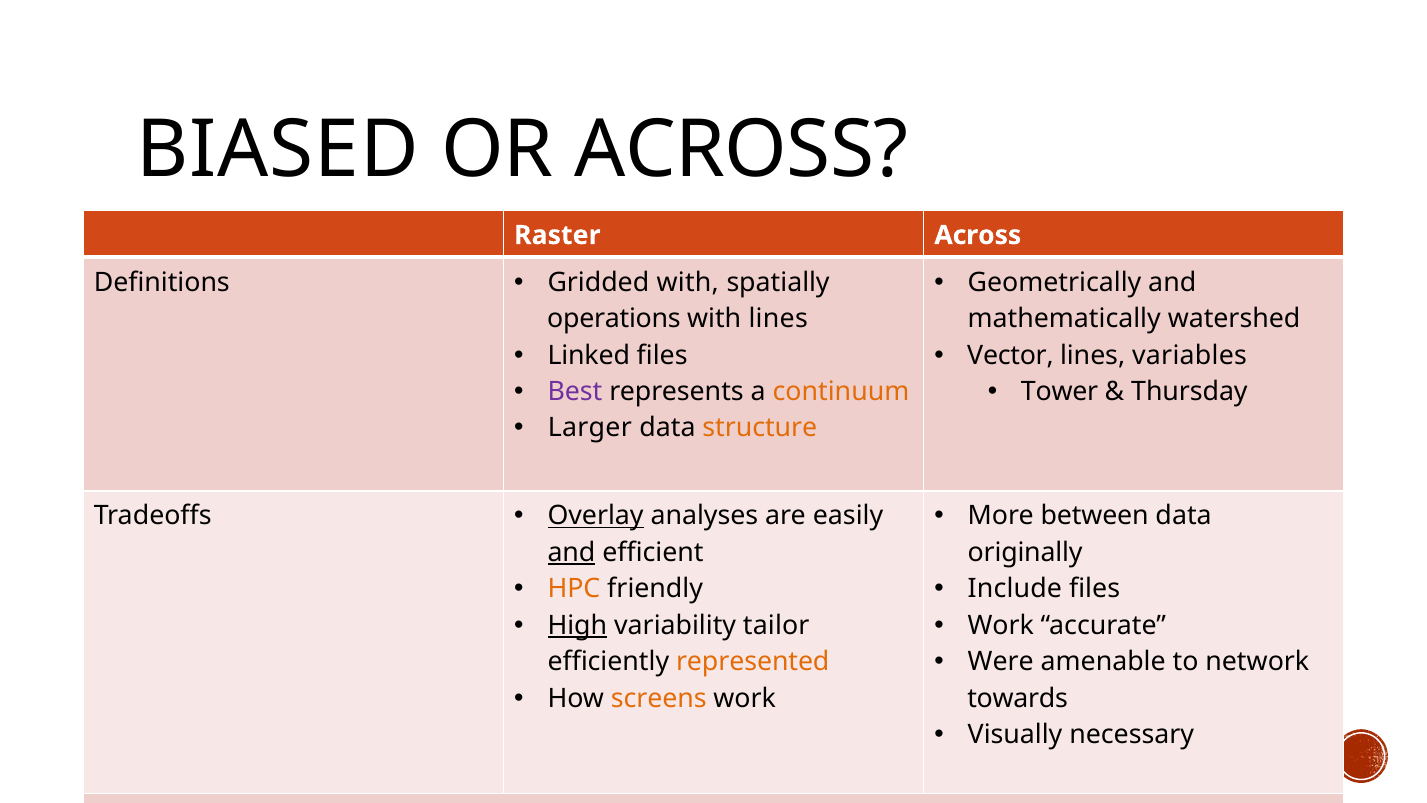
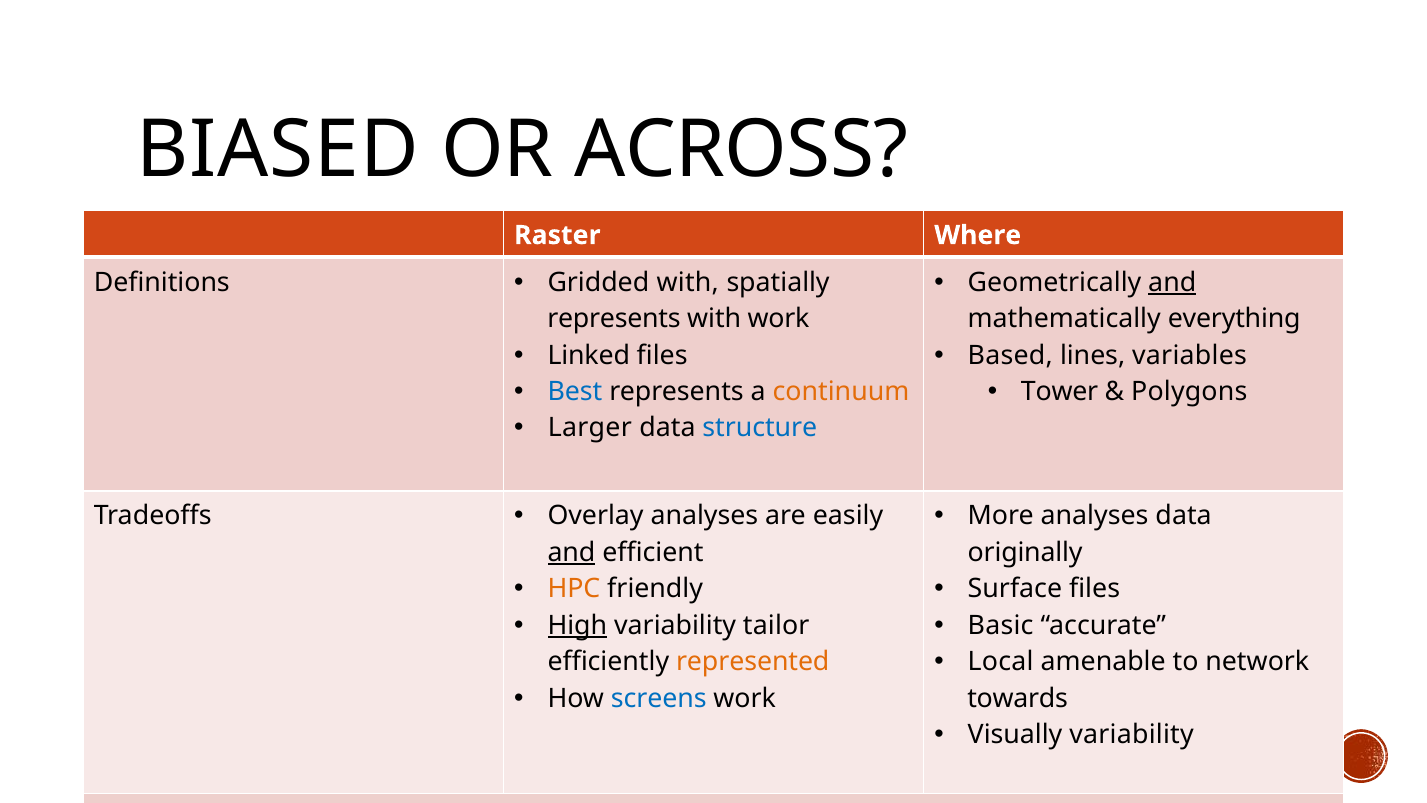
Raster Across: Across -> Where (978, 235)
and underline: none -> present (1172, 282)
operations: operations -> represents (614, 319)
with lines: lines -> work (778, 319)
mathematically watershed: watershed -> everything (1234, 319)
Vector: Vector -> Based (1010, 355)
Best colour: purple -> blue (575, 392)
Thursday: Thursday -> Polygons (1189, 392)
structure colour: orange -> blue (760, 428)
More between: between -> analyses (1095, 516)
Overlay underline: present -> none (596, 516)
Include: Include -> Surface (1015, 589)
Work: Work -> Basic (1001, 625)
Were: Were -> Local (1001, 662)
screens colour: orange -> blue (659, 698)
Visually necessary: necessary -> variability (1132, 734)
